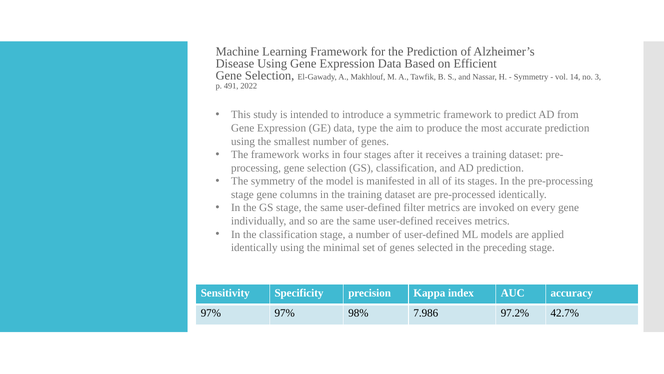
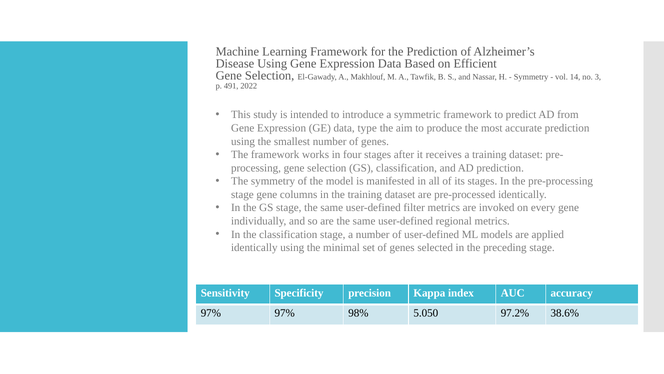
user-defined receives: receives -> regional (454, 221)
7.986: 7.986 -> 5.050 (426, 313)
42.7%: 42.7% -> 38.6% (565, 313)
